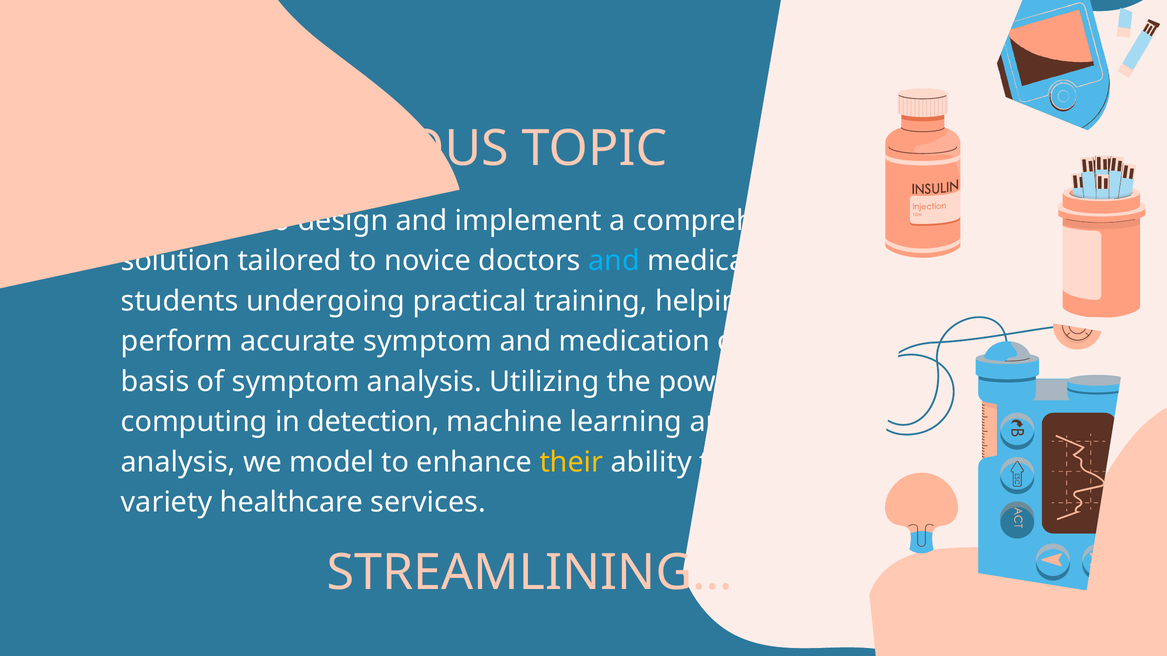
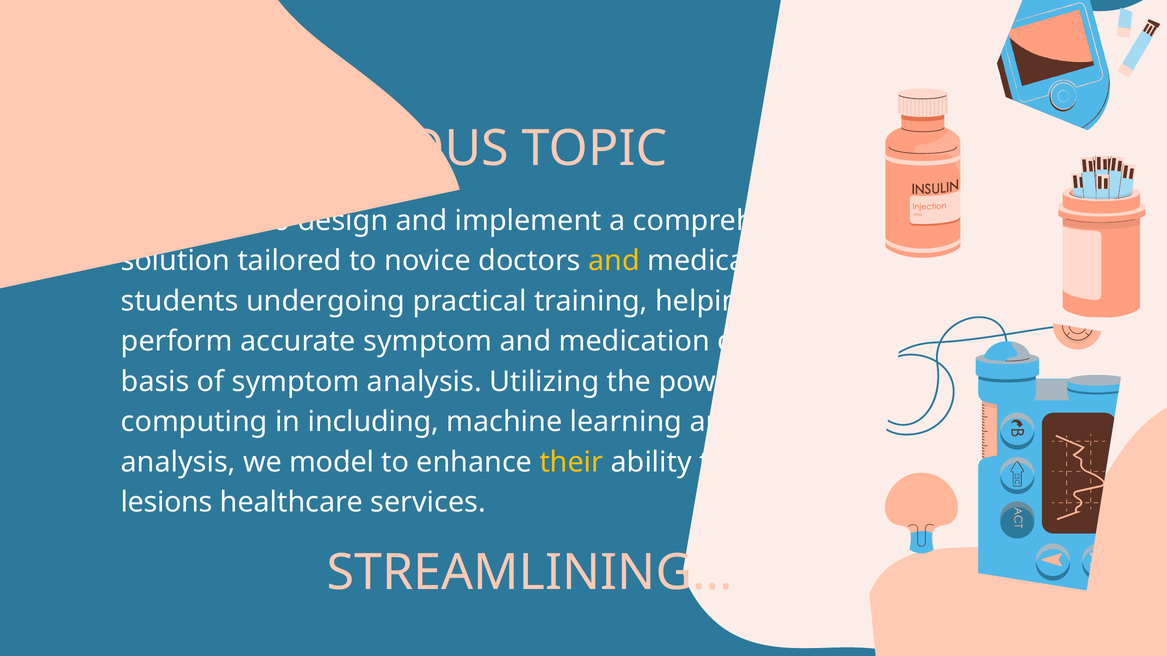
and colour: light blue -> yellow (614, 261)
detection: detection -> including (373, 422)
variety: variety -> lesions (167, 503)
